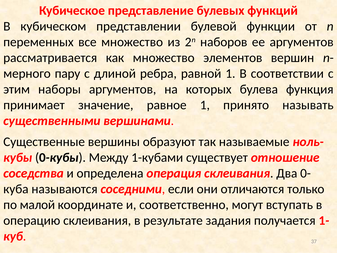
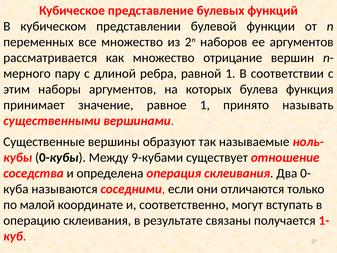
элементов: элементов -> отрицание (233, 58)
1-кубами: 1-кубами -> 9-кубами (157, 157)
задания: задания -> связаны (228, 220)
